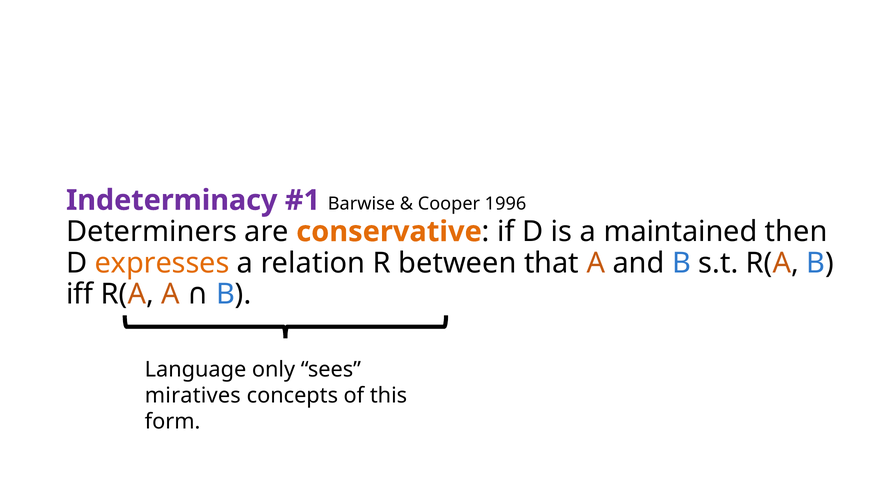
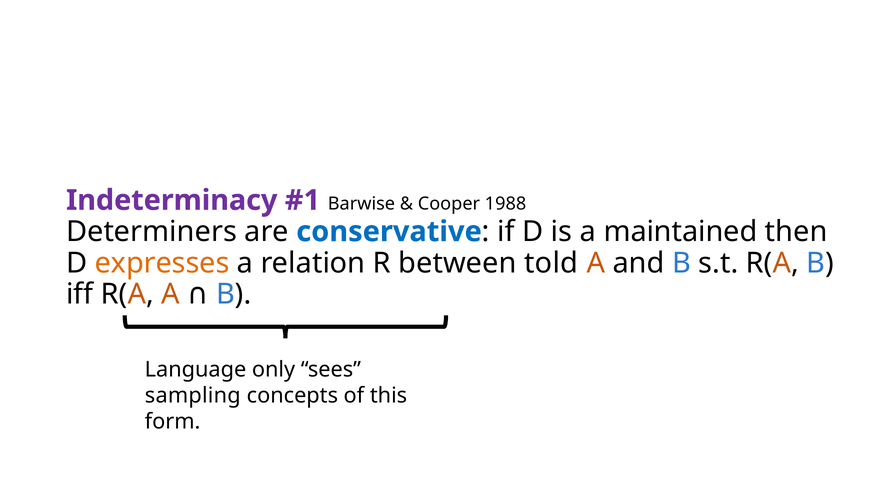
1996: 1996 -> 1988 (506, 204)
conservative colour: orange -> blue (389, 232)
that: that -> told (551, 263)
miratives: miratives -> sampling (193, 396)
